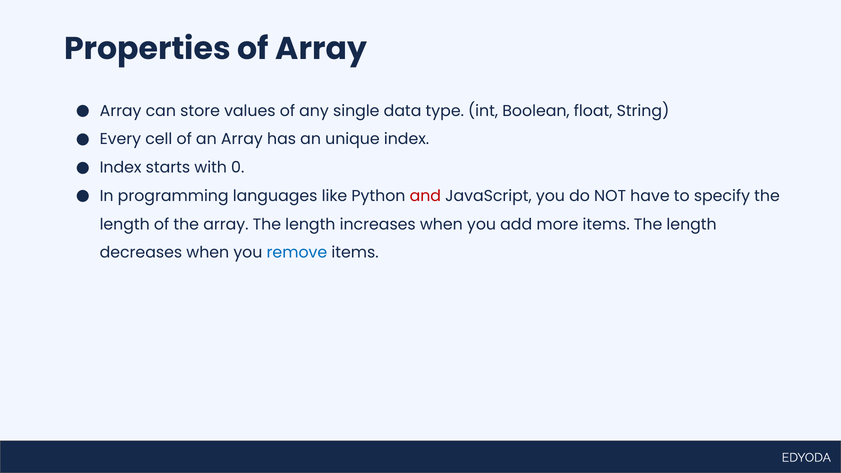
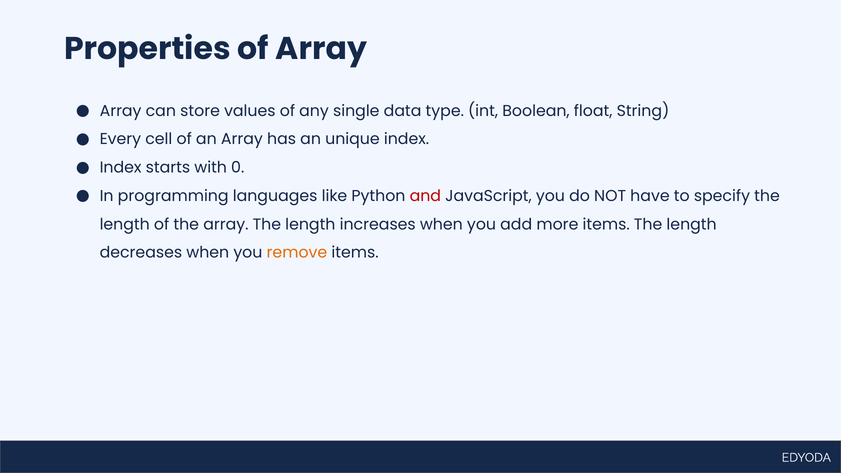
remove colour: blue -> orange (297, 253)
